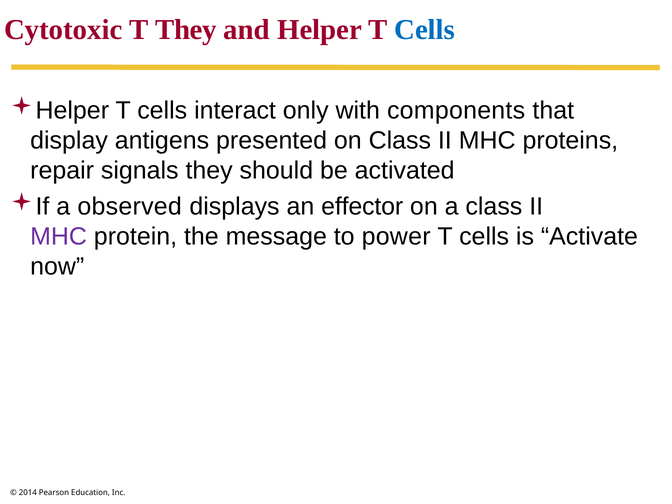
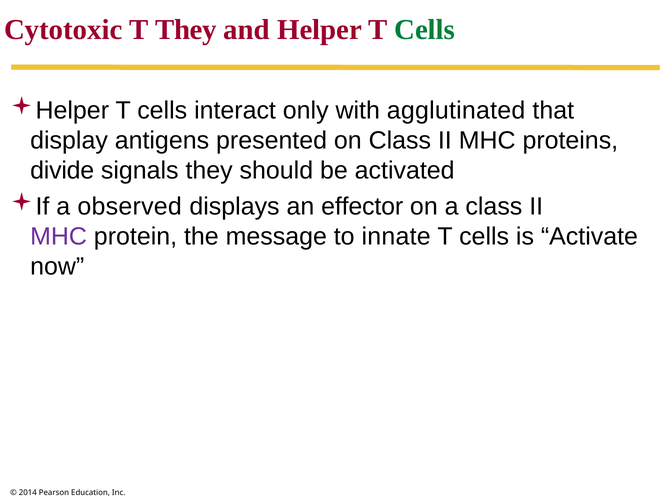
Cells colour: blue -> green (425, 30)
components: components -> agglutinated (456, 111)
repair: repair -> divide (62, 171)
power: power -> innate (396, 236)
